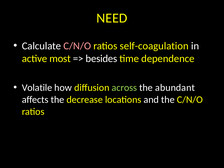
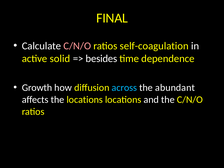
NEED: NEED -> FINAL (112, 18)
most: most -> solid (60, 59)
Volatile: Volatile -> Growth (37, 88)
across colour: light green -> light blue (124, 88)
the decrease: decrease -> locations (85, 100)
